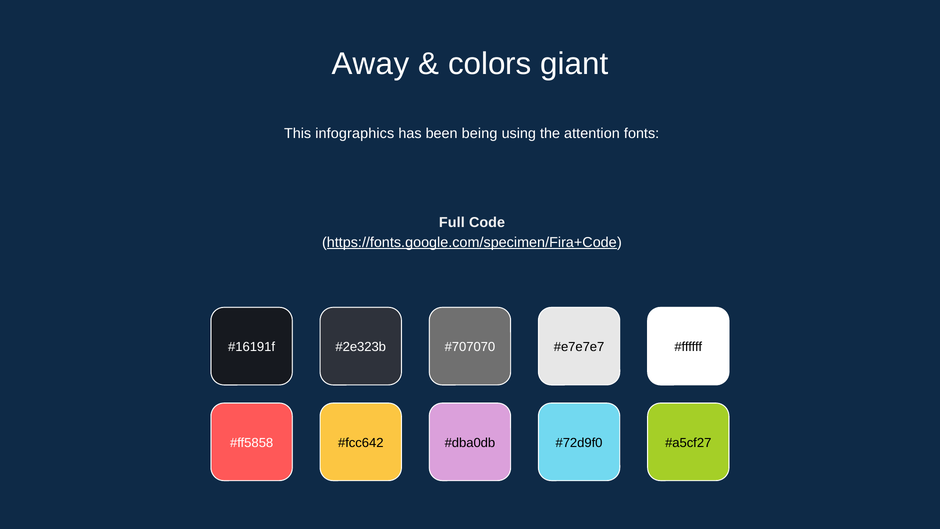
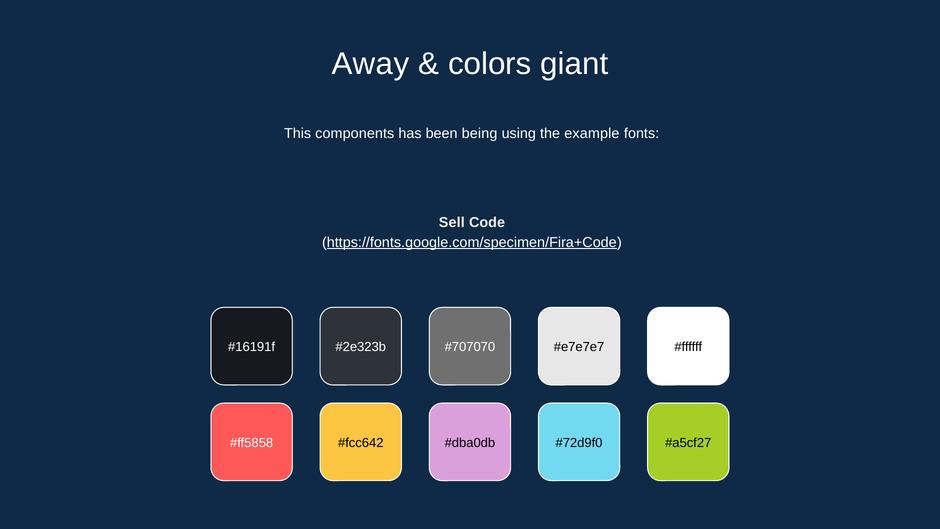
infographics: infographics -> components (355, 133)
attention: attention -> example (592, 133)
Full: Full -> Sell (452, 222)
